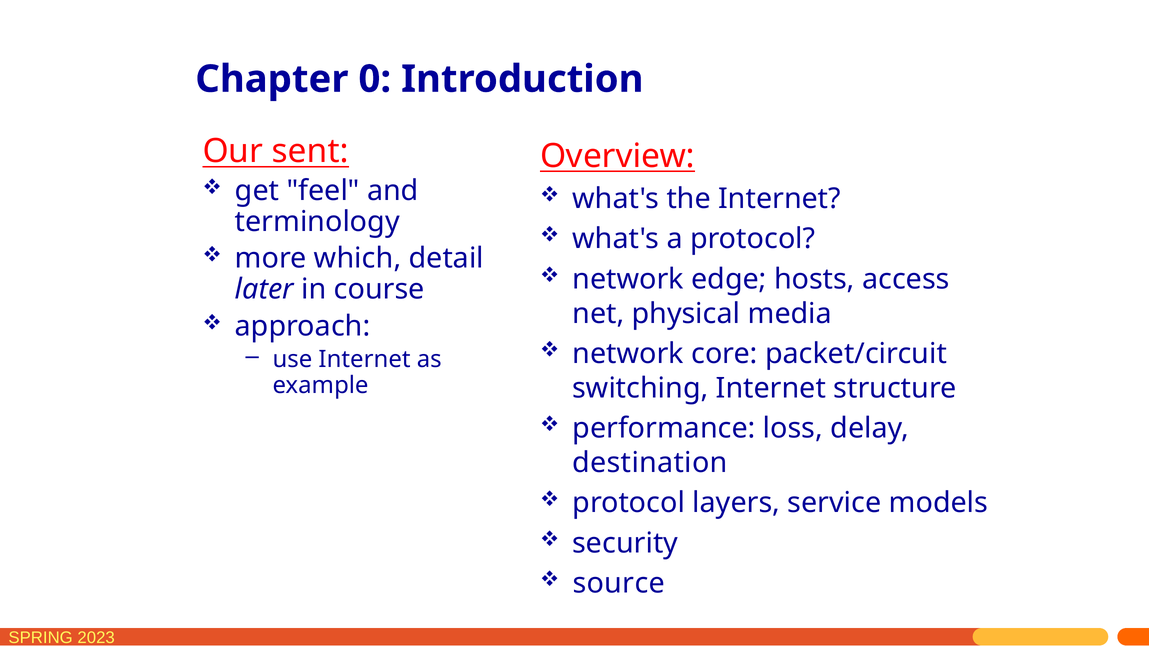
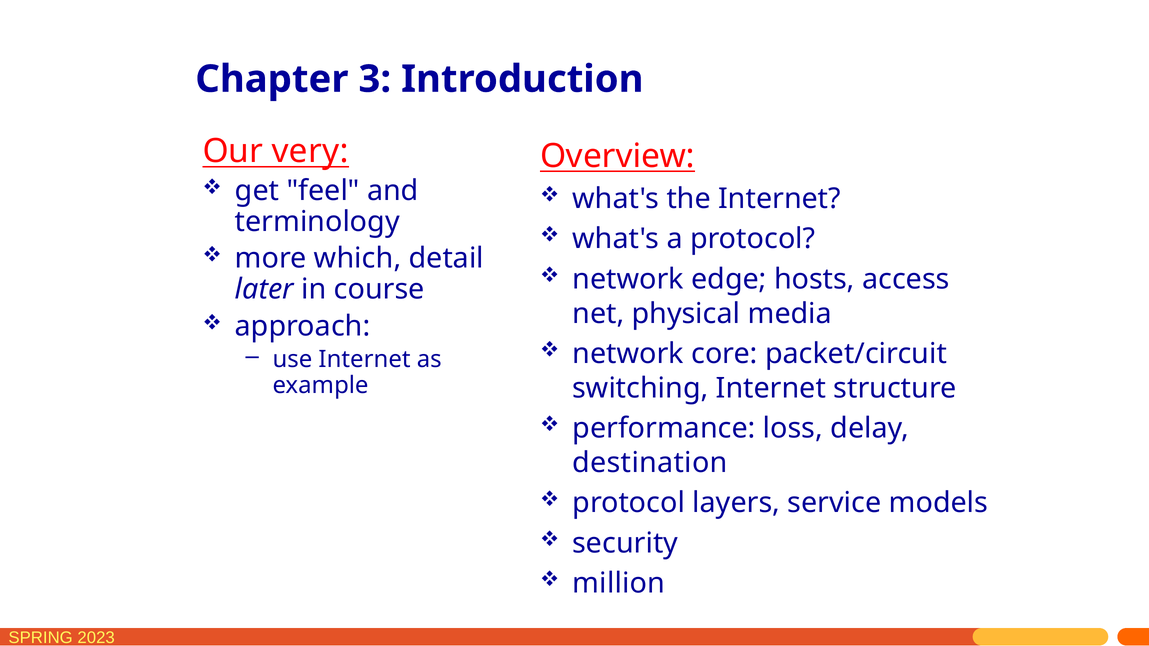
0: 0 -> 3 (375, 79)
sent: sent -> very (310, 151)
source: source -> million (619, 584)
